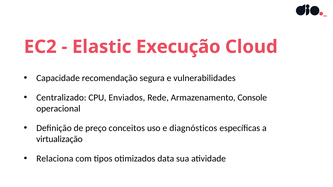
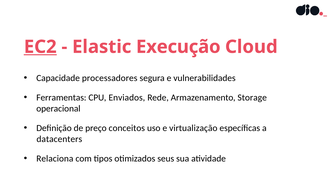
EC2 underline: none -> present (40, 47)
recomendação: recomendação -> processadores (110, 78)
Centralizado: Centralizado -> Ferramentas (61, 98)
Console: Console -> Storage (252, 98)
diagnósticos: diagnósticos -> virtualização (193, 128)
virtualização: virtualização -> datacenters (59, 139)
data: data -> seus (166, 159)
